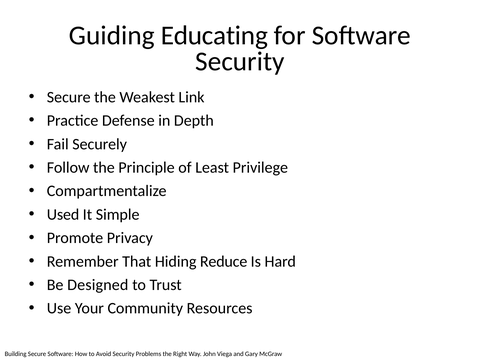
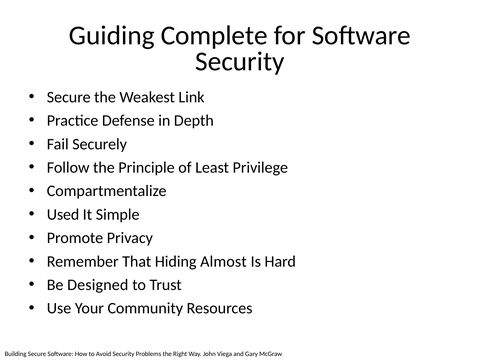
Educating: Educating -> Complete (214, 35)
Reduce: Reduce -> Almost (223, 261)
